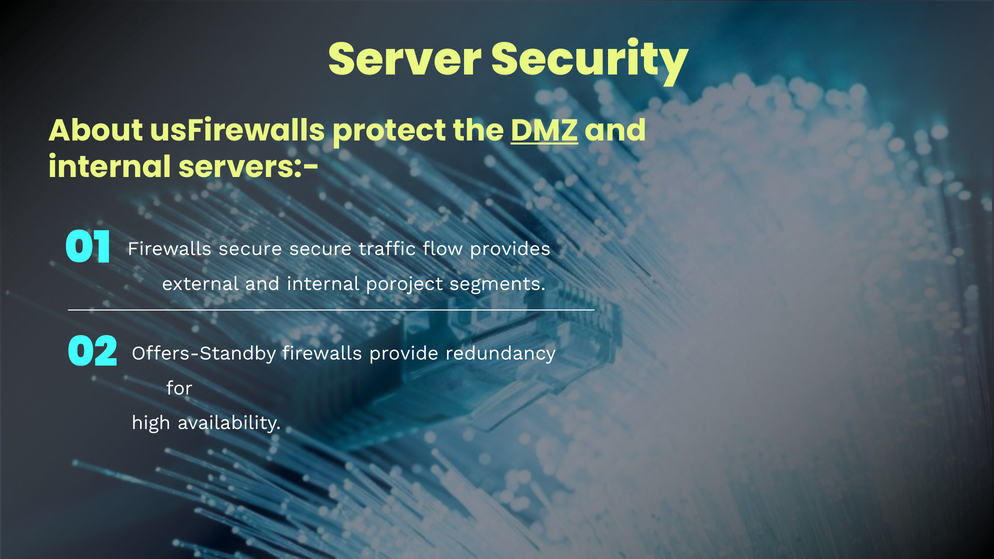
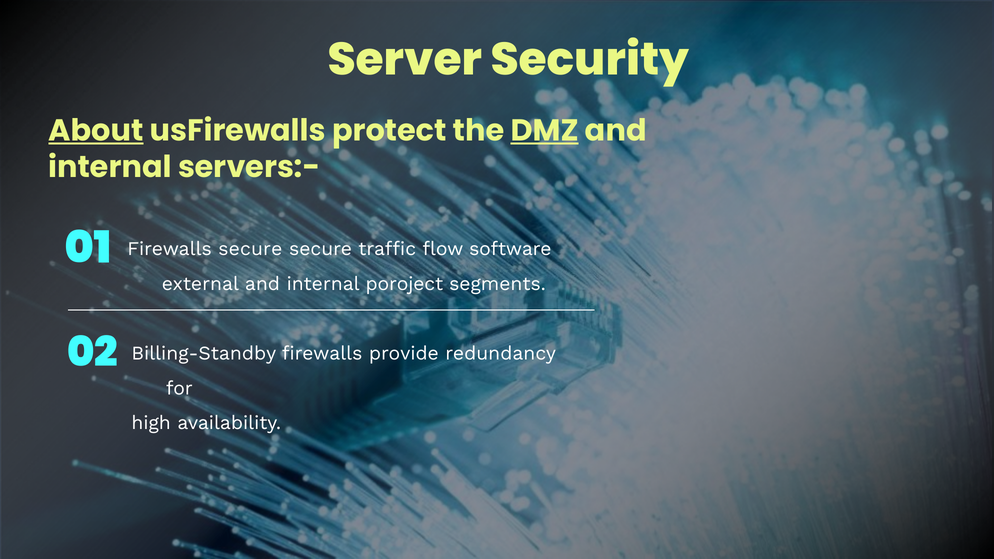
About underline: none -> present (96, 131)
provides: provides -> software (510, 249)
Offers-Standby: Offers-Standby -> Billing-Standby (204, 354)
